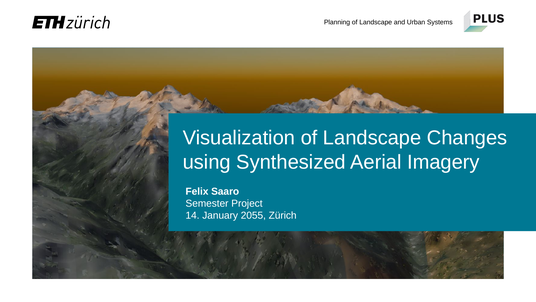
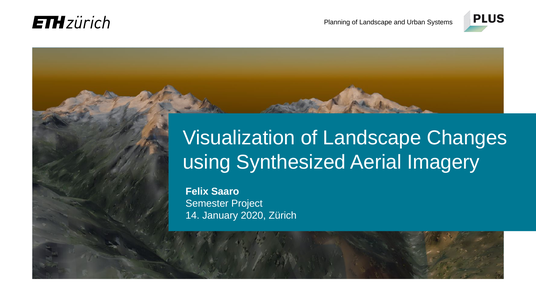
2055: 2055 -> 2020 (253, 215)
